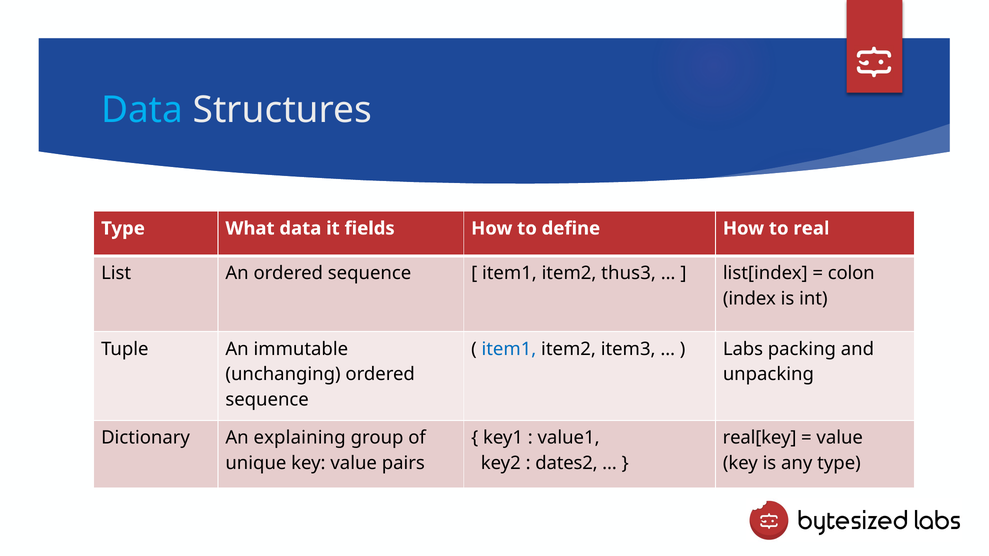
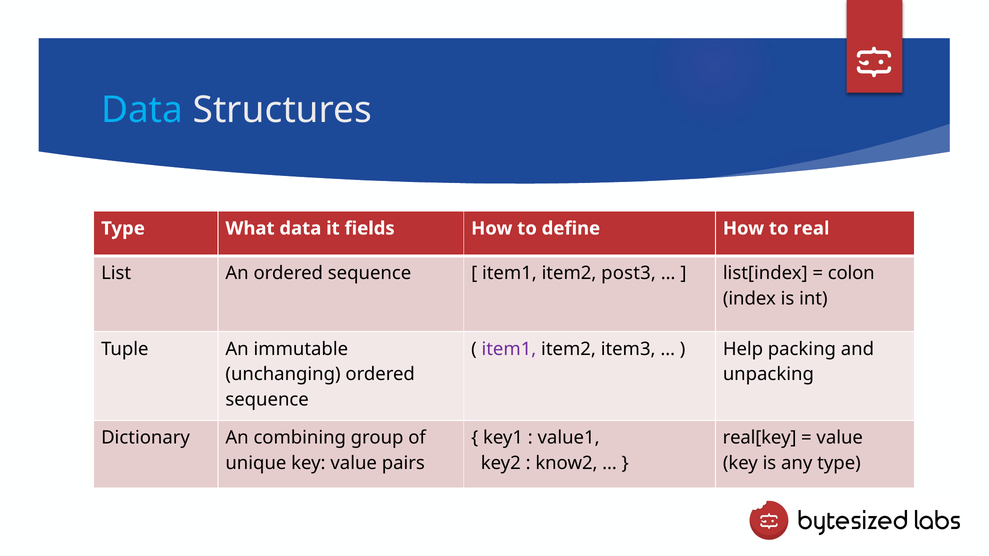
thus3: thus3 -> post3 (629, 273)
item1 colour: blue -> purple (509, 349)
Labs: Labs -> Help (743, 349)
explaining: explaining -> combining (300, 438)
dates2: dates2 -> know2 (566, 463)
